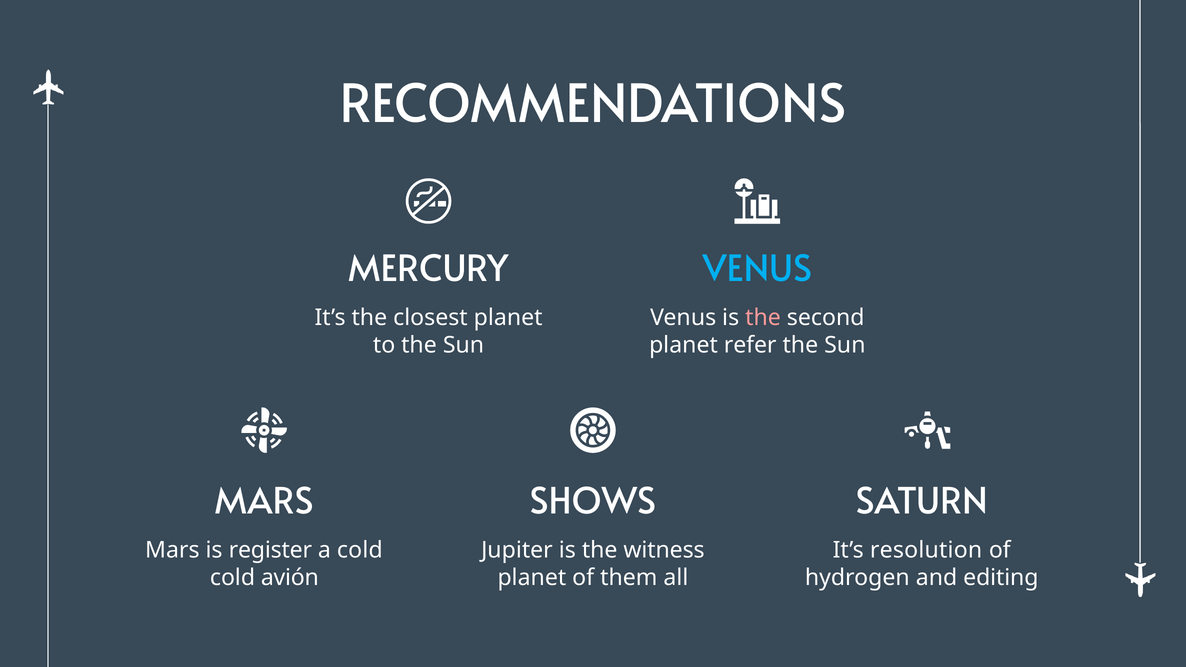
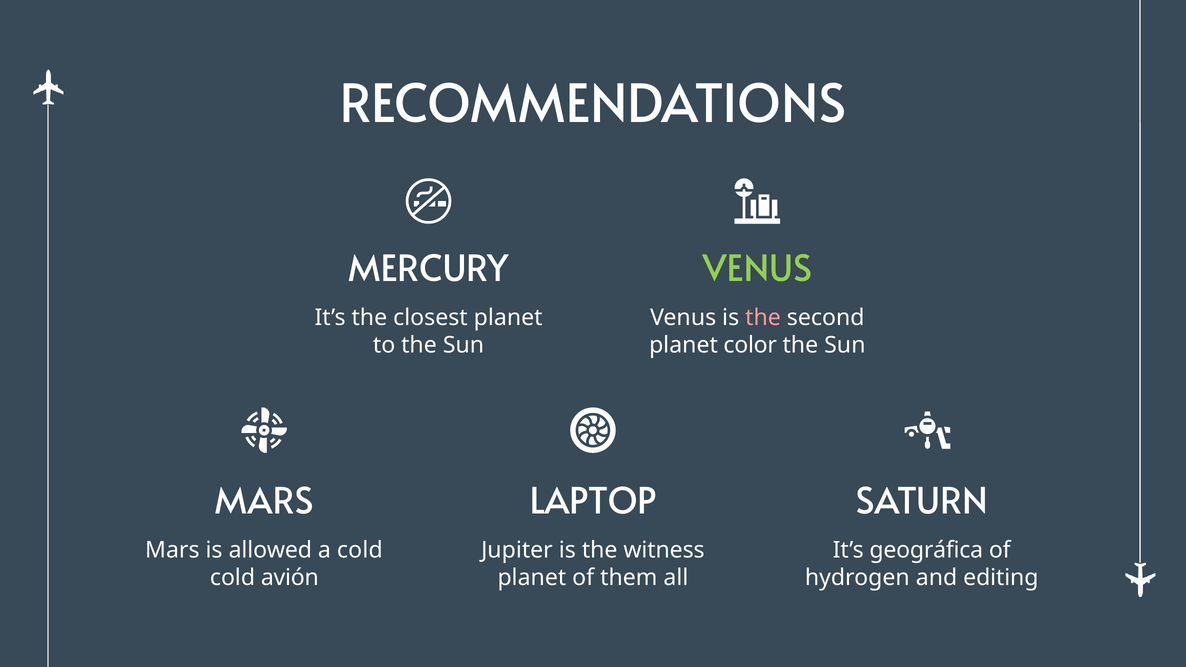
VENUS colour: light blue -> light green (757, 269)
refer: refer -> color (750, 345)
SHOWS: SHOWS -> LAPTOP (593, 502)
register: register -> allowed (270, 550)
resolution: resolution -> geográfica (926, 550)
